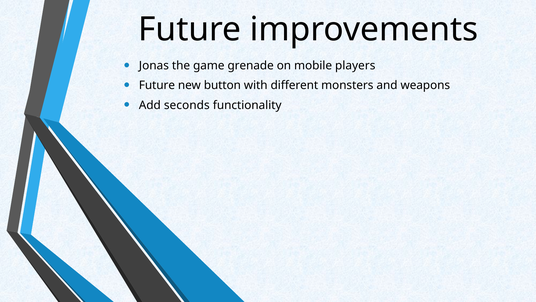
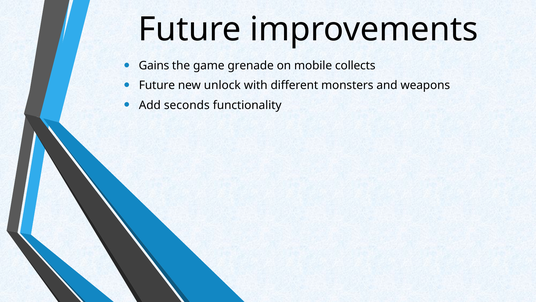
Jonas: Jonas -> Gains (154, 66)
players: players -> collects (355, 66)
button: button -> unlock (222, 85)
